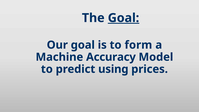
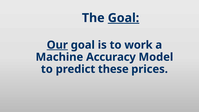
Our underline: none -> present (57, 45)
form: form -> work (138, 45)
using: using -> these (113, 69)
